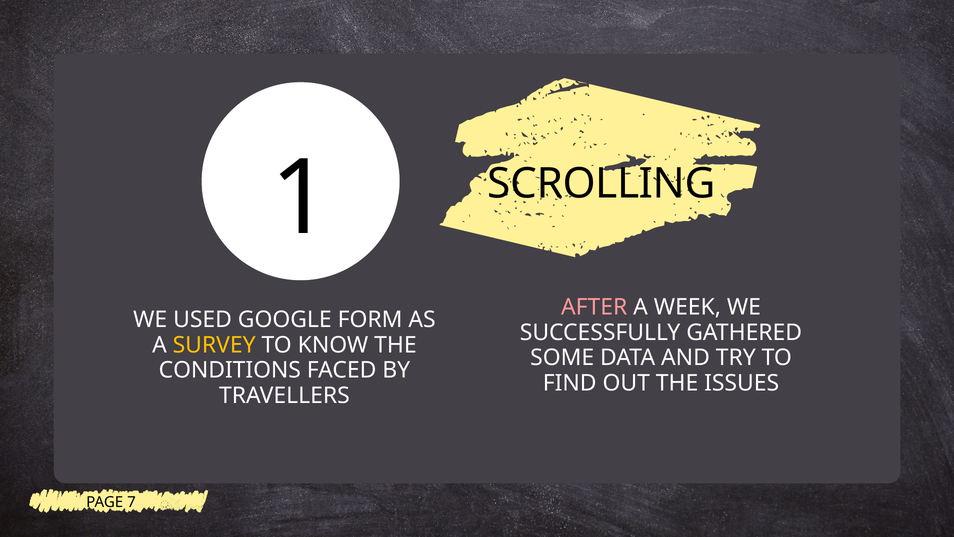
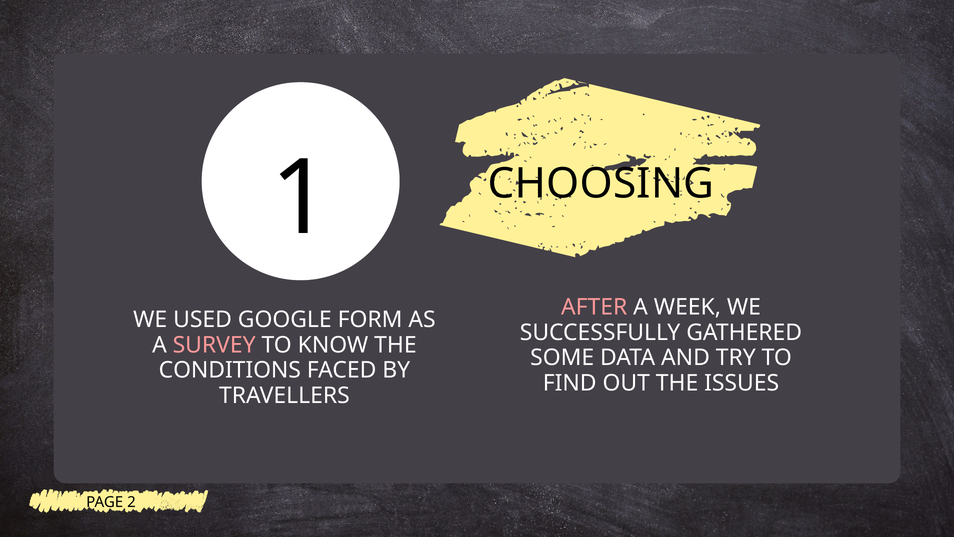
SCROLLING: SCROLLING -> CHOOSING (601, 184)
SURVEY colour: yellow -> pink (214, 345)
7: 7 -> 2 (131, 502)
